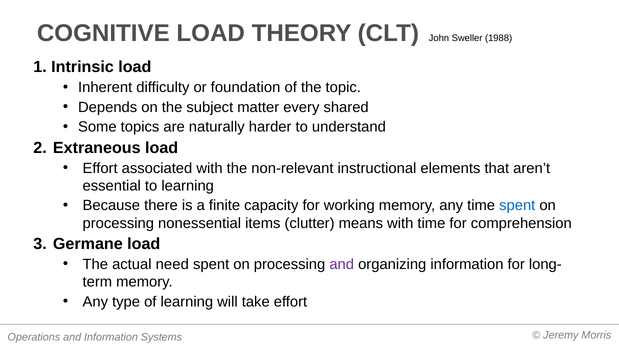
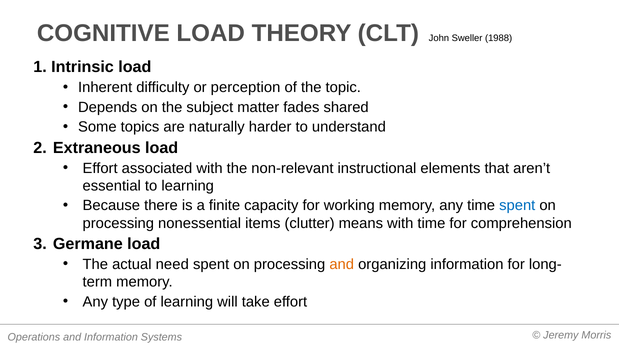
foundation: foundation -> perception (246, 88)
every: every -> fades (301, 107)
and colour: purple -> orange (342, 265)
